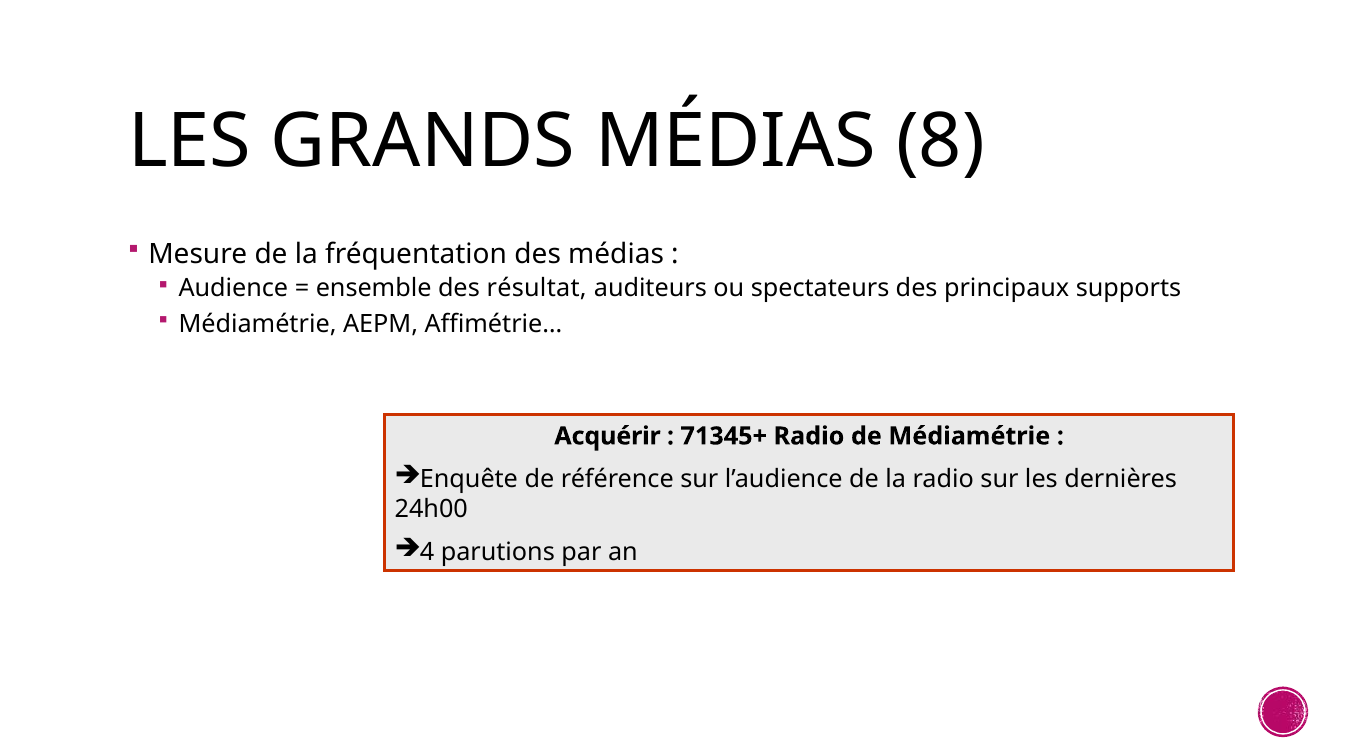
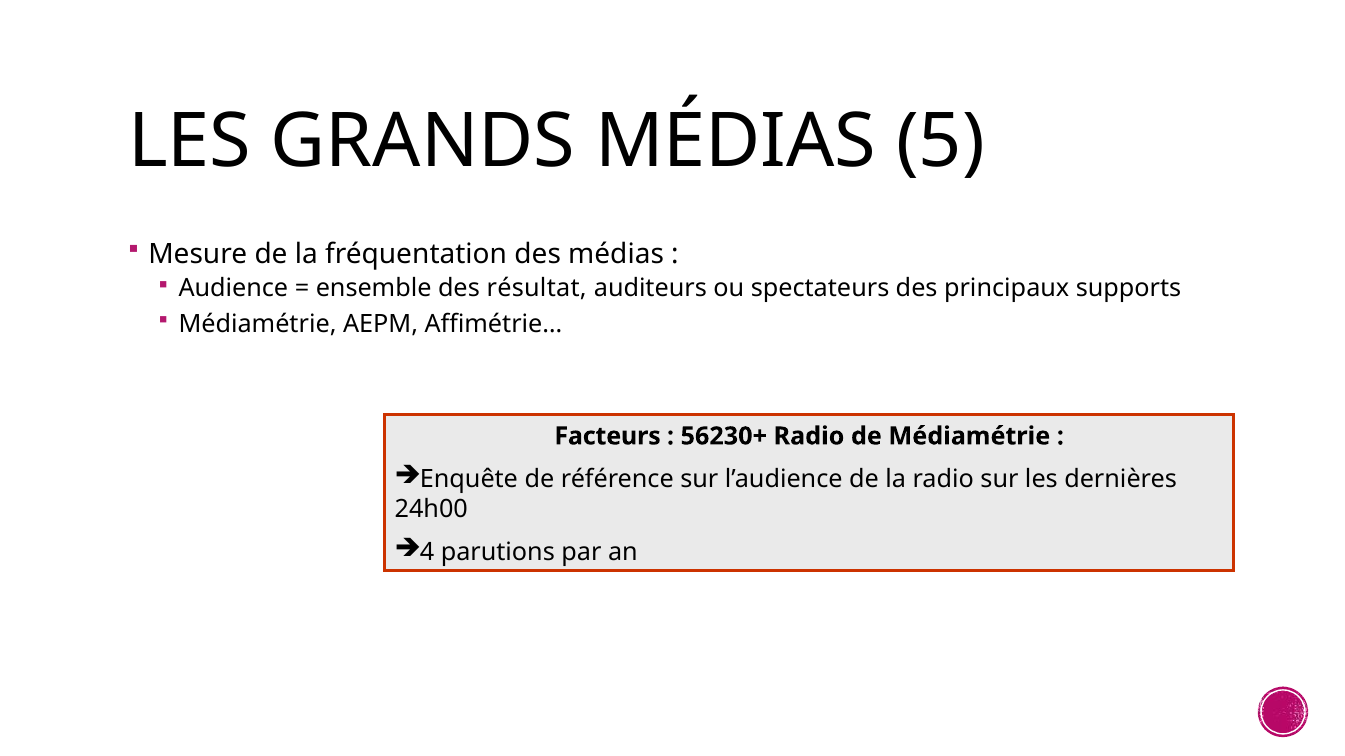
8: 8 -> 5 (940, 142)
Acquérir: Acquérir -> Facteurs (608, 436)
71345+: 71345+ -> 56230+ (724, 436)
